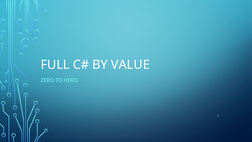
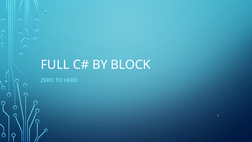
VALUE: VALUE -> BLOCK (131, 65)
